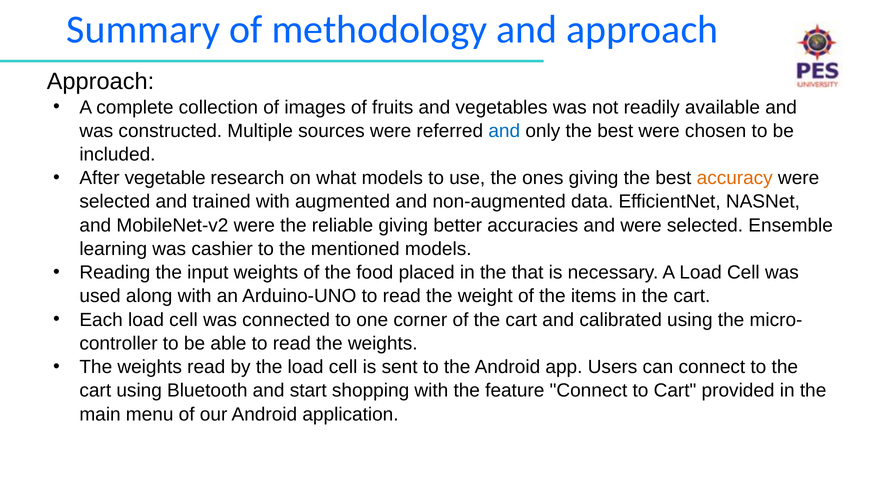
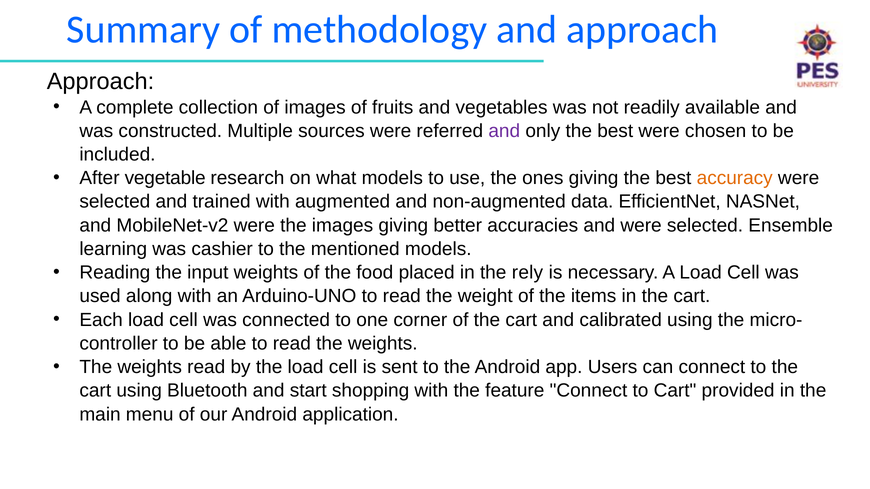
and colour: blue -> purple (504, 131)
the reliable: reliable -> images (343, 225)
that: that -> rely (527, 273)
